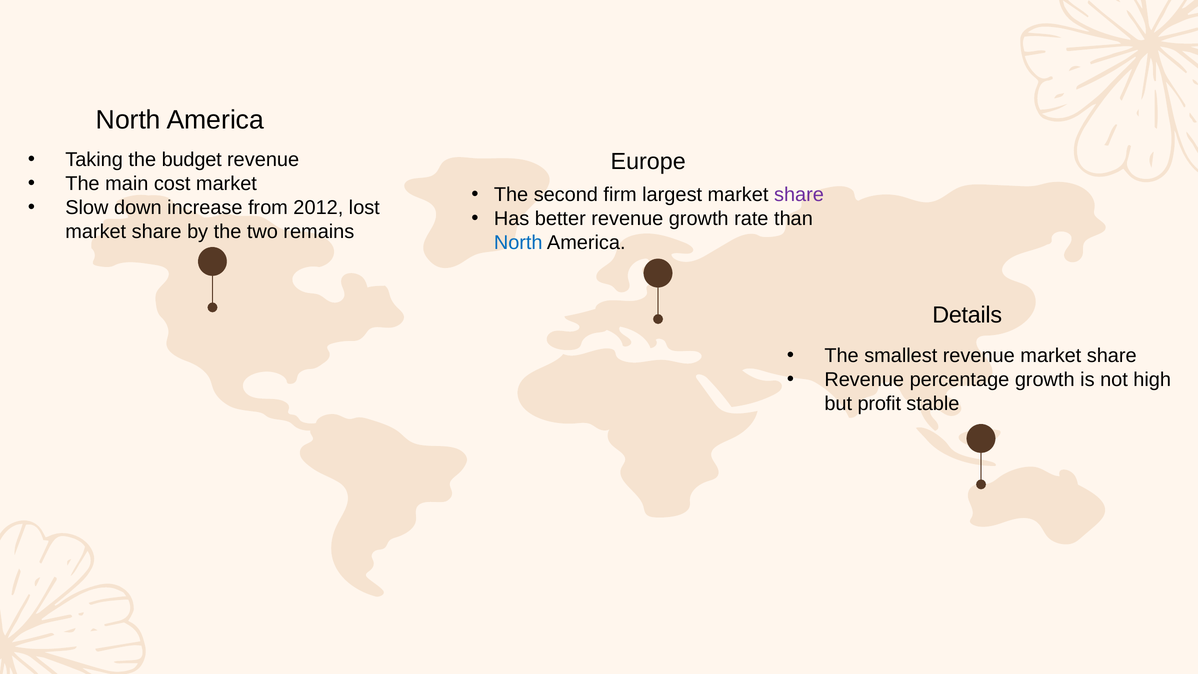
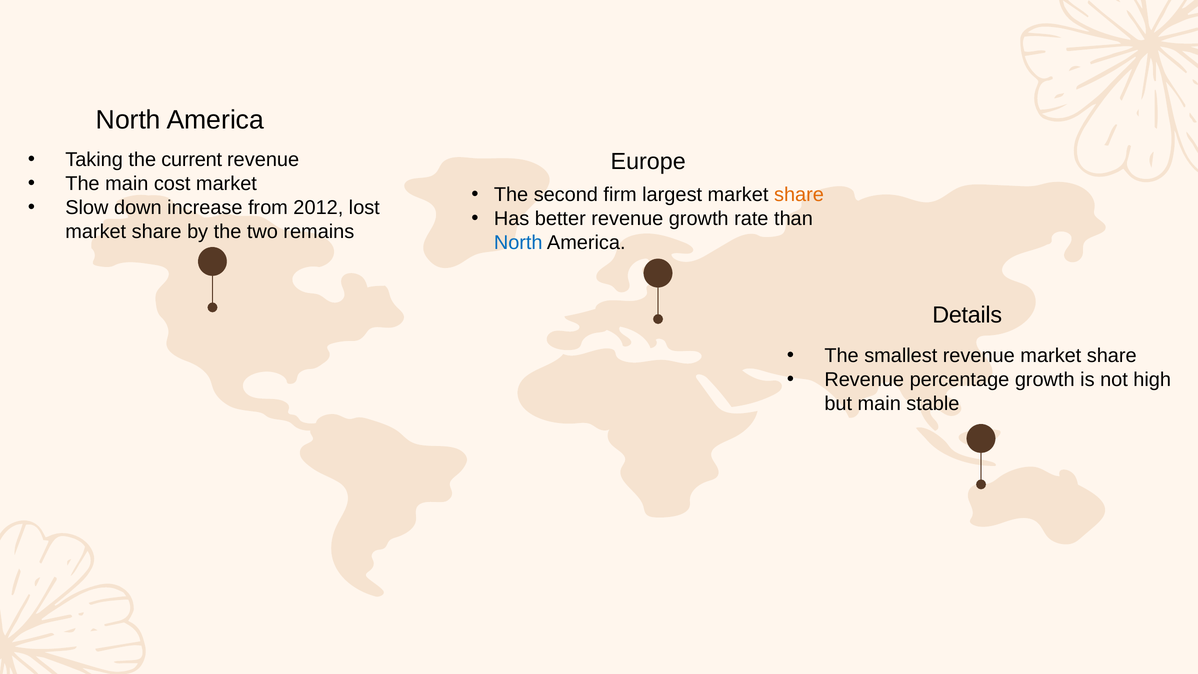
budget: budget -> current (192, 160)
share colour: purple -> orange (799, 195)
but profit: profit -> main (879, 403)
